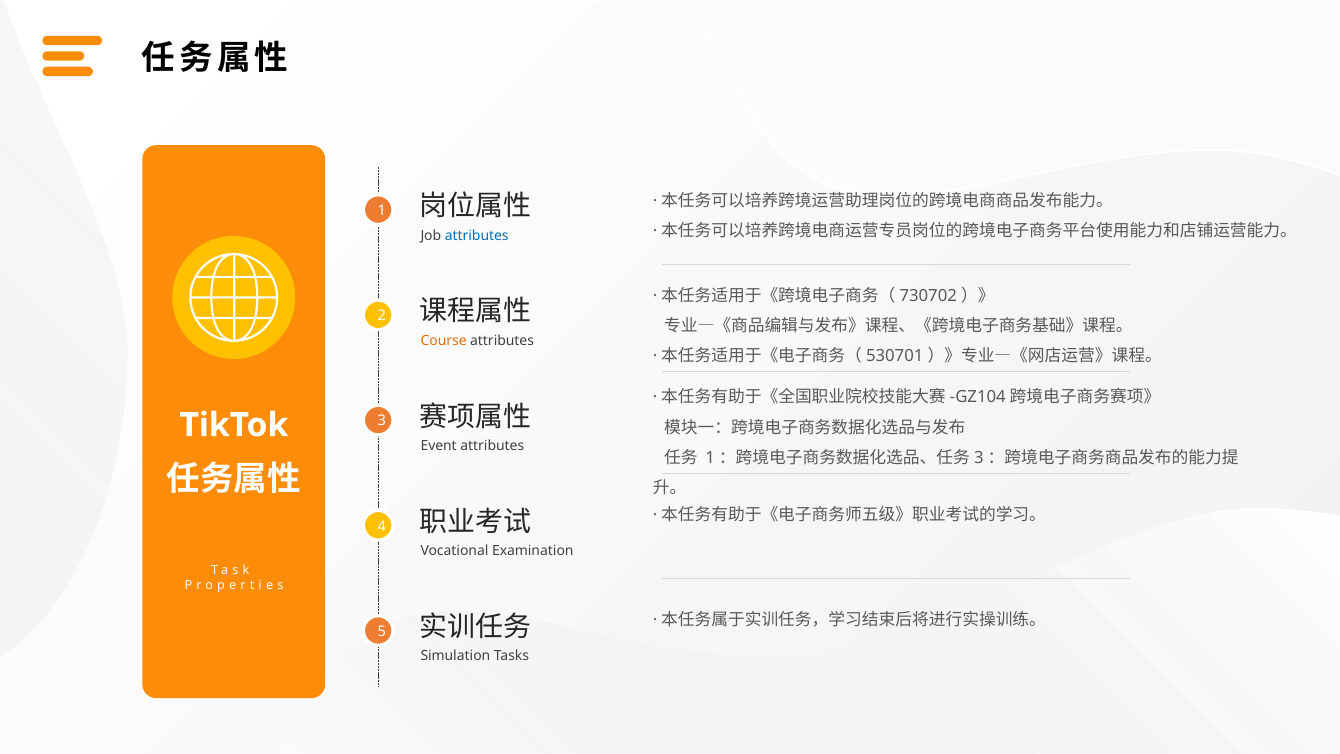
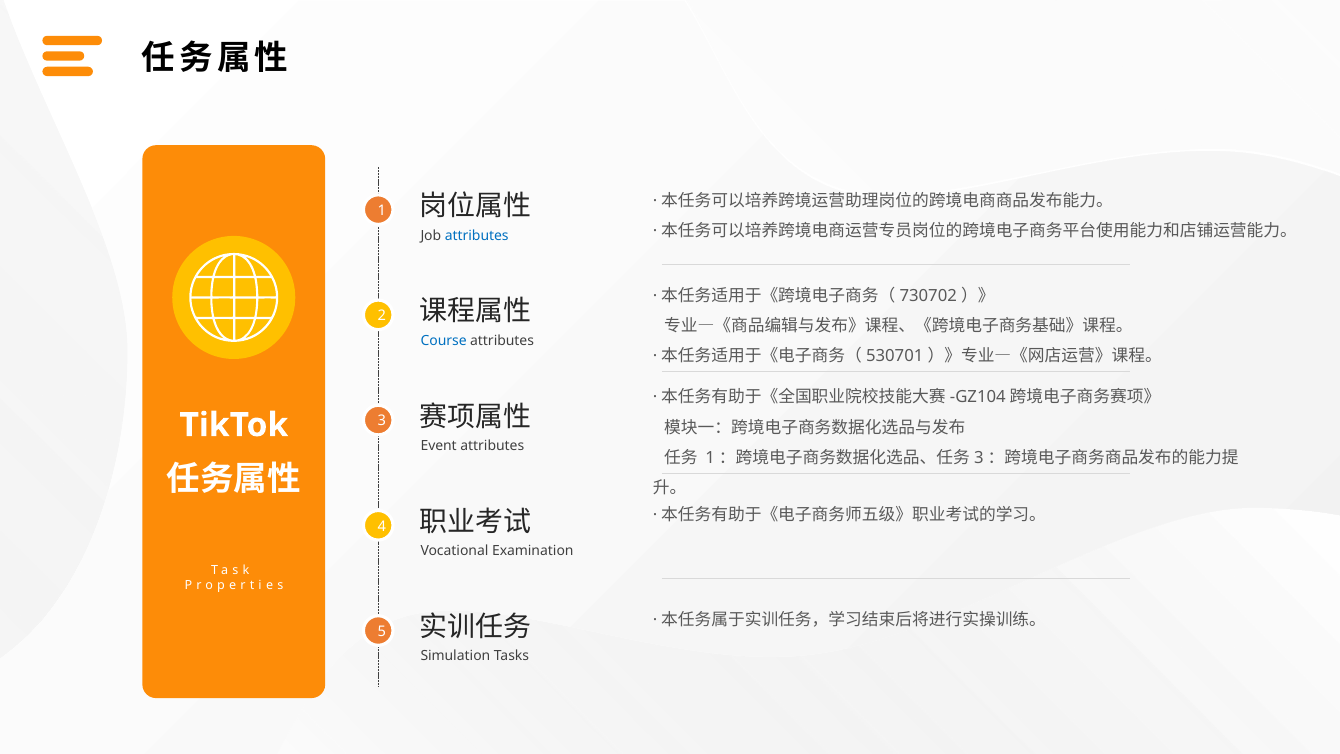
Course colour: orange -> blue (444, 341)
